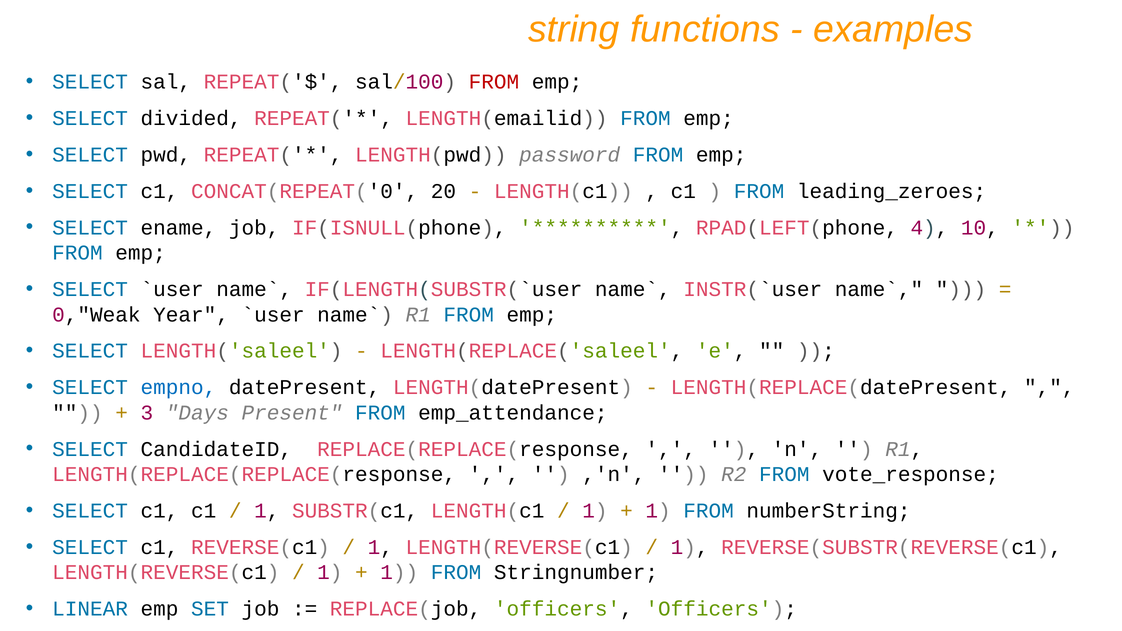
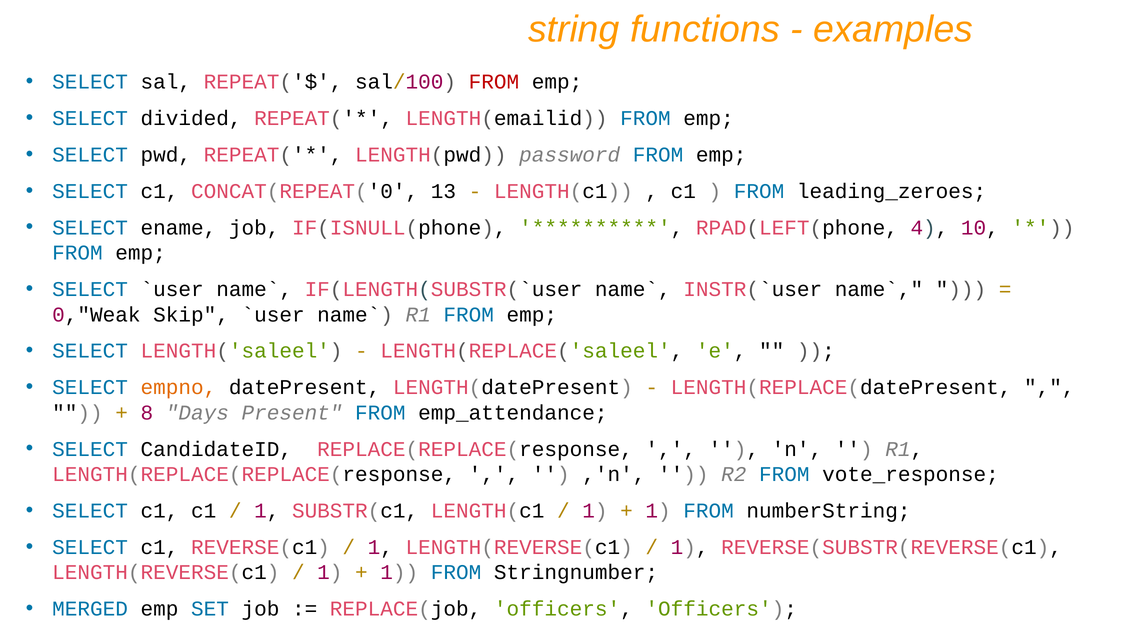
20: 20 -> 13 (443, 191)
Year: Year -> Skip (191, 315)
empno colour: blue -> orange (178, 388)
3: 3 -> 8 (147, 413)
LINEAR: LINEAR -> MERGED (90, 609)
